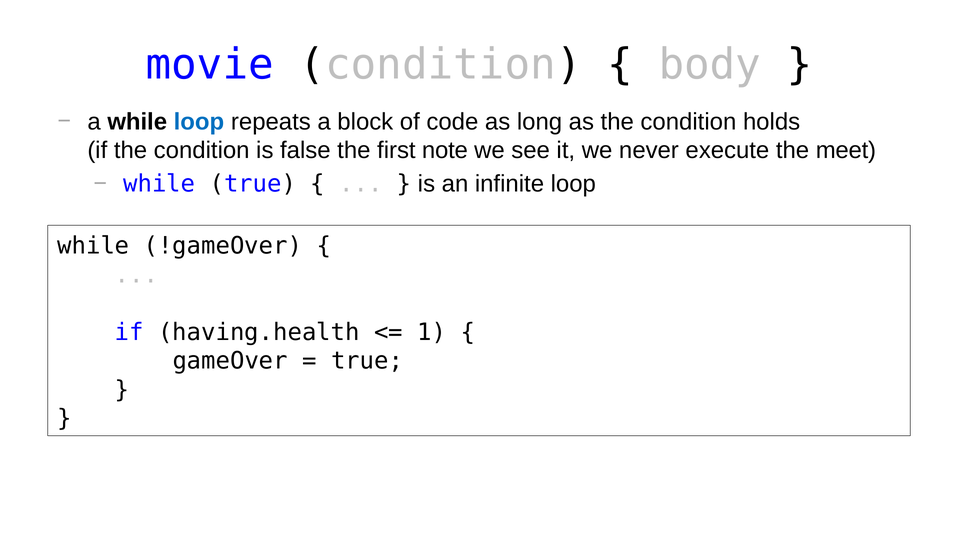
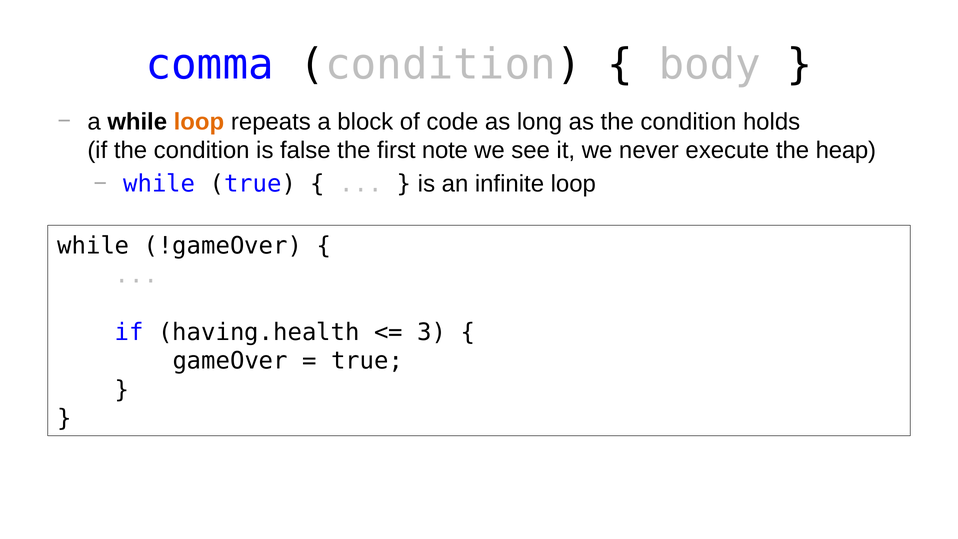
movie: movie -> comma (210, 65)
loop colour: blue -> orange (199, 122)
meet: meet -> heap (846, 151)
1: 1 -> 3 (432, 332)
